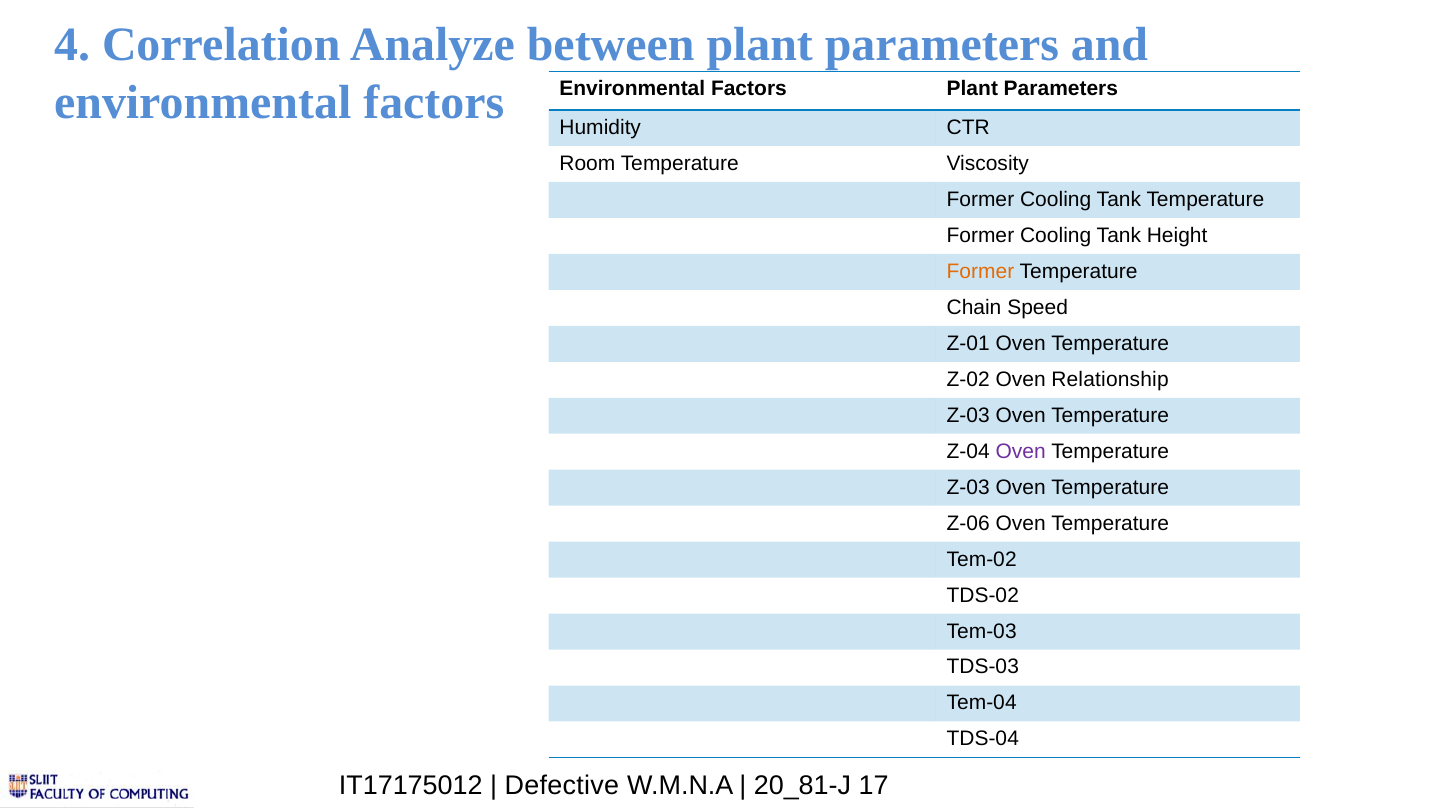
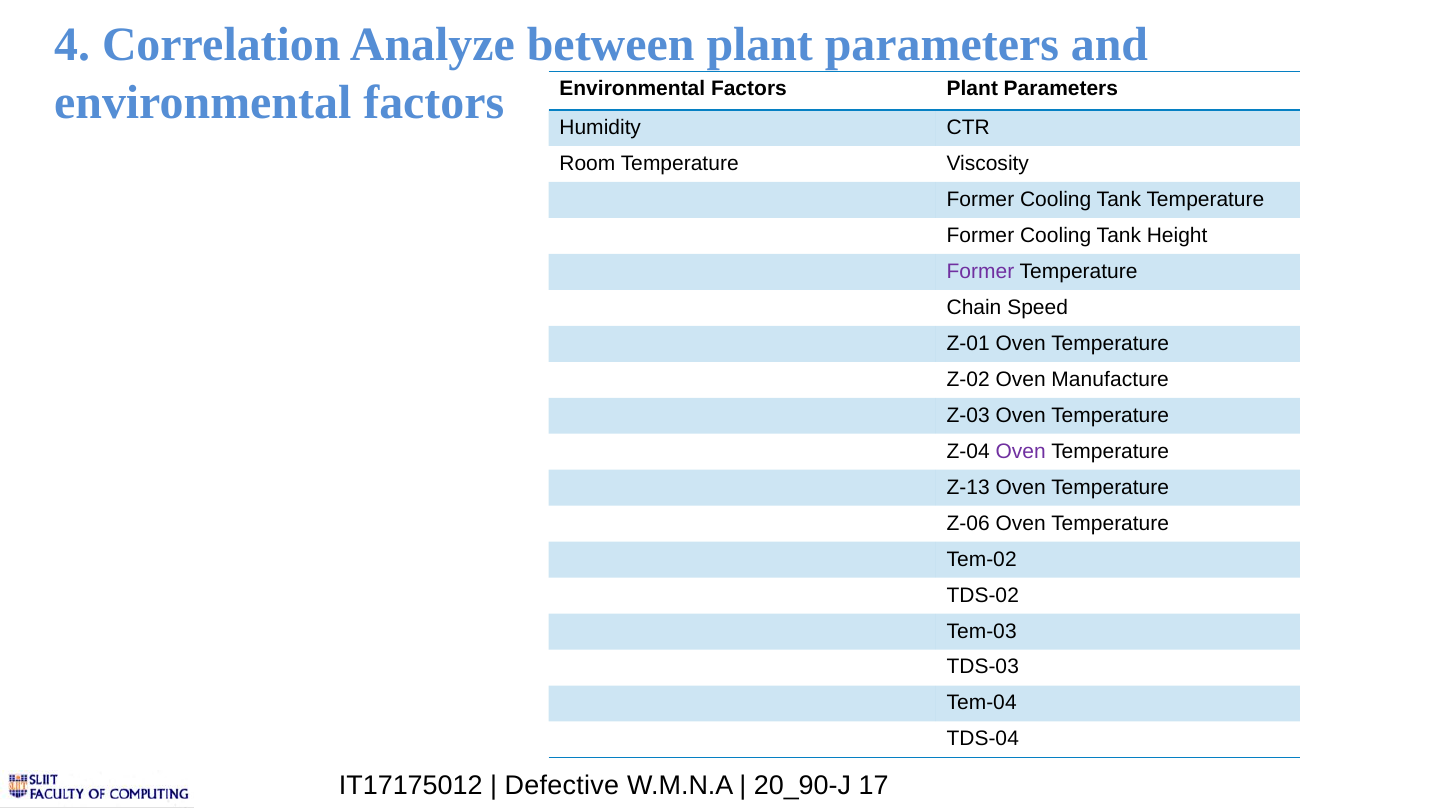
Former colour: orange -> purple (980, 272)
Relationship: Relationship -> Manufacture (1110, 379)
Z-03: Z-03 -> Z-13 (968, 487)
20_81-J: 20_81-J -> 20_90-J (802, 786)
